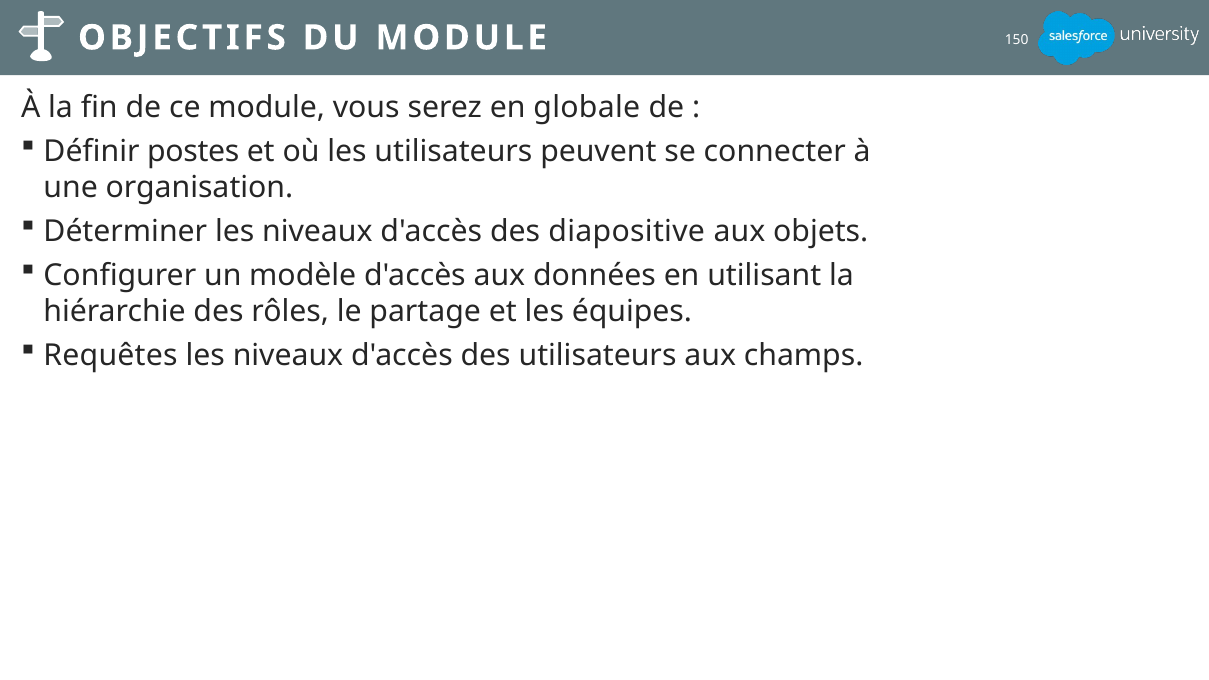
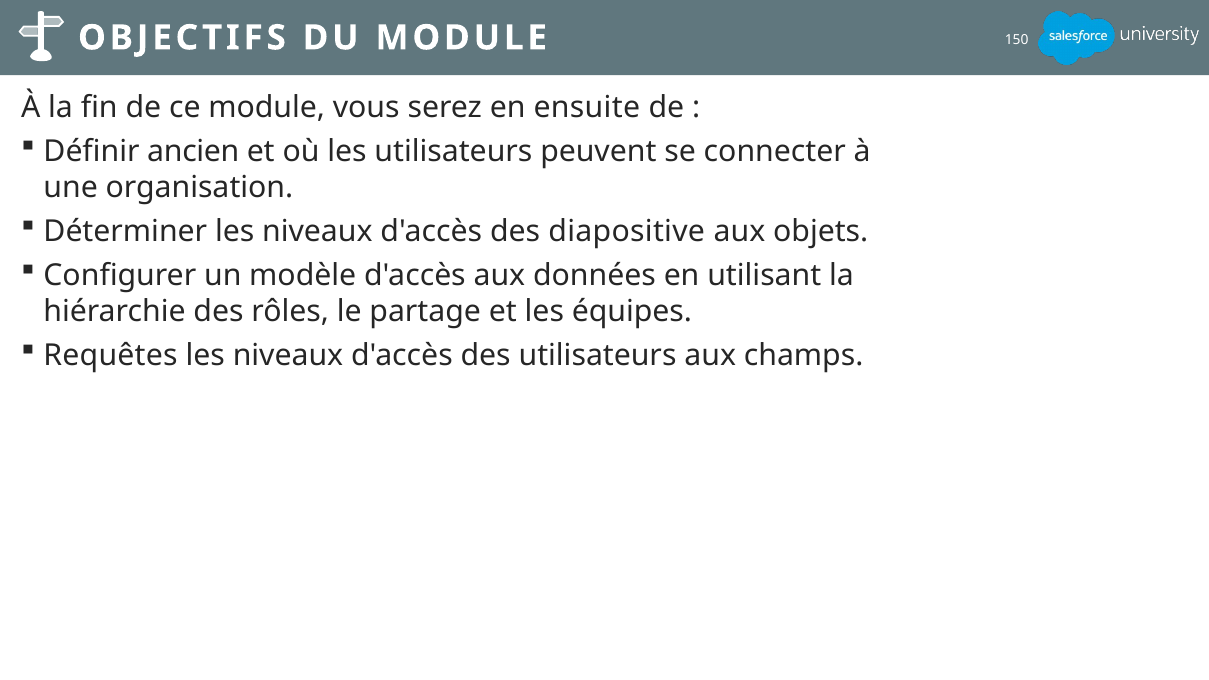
globale: globale -> ensuite (587, 108)
postes: postes -> ancien (193, 152)
